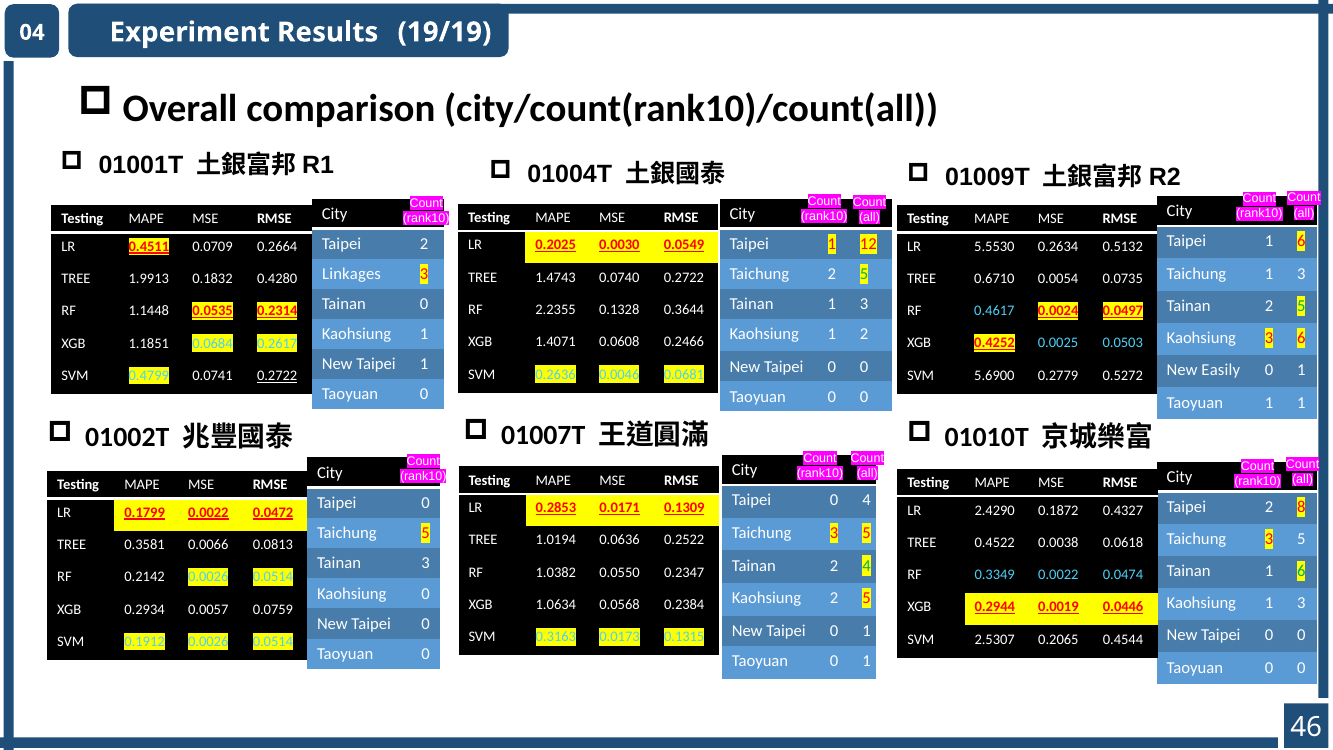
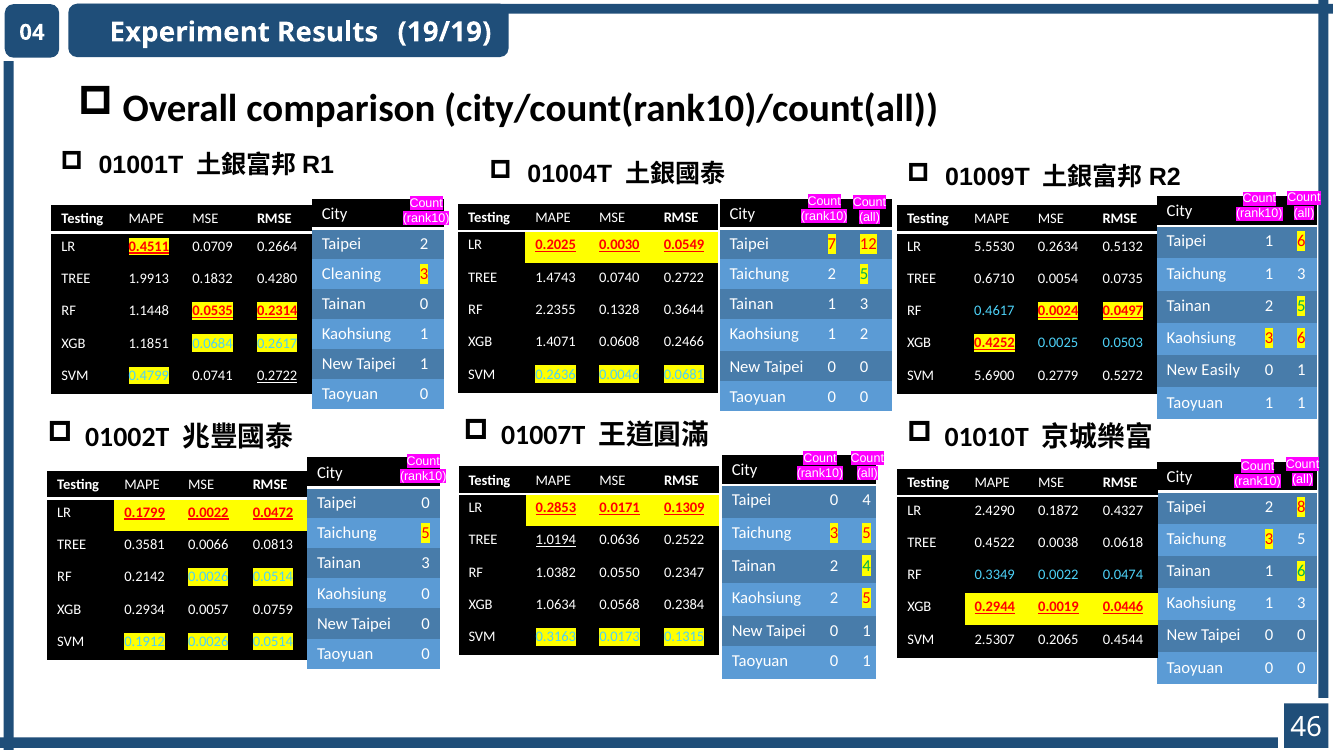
1: 1 -> 7 (832, 244)
Linkages: Linkages -> Cleaning (352, 274)
1.0194 underline: none -> present (556, 540)
